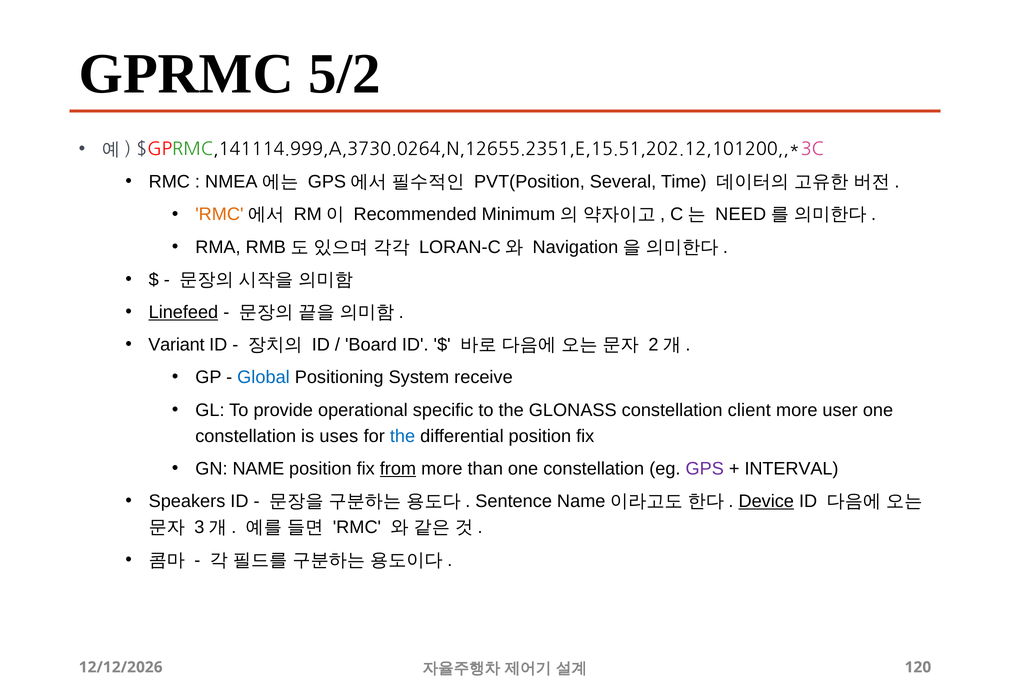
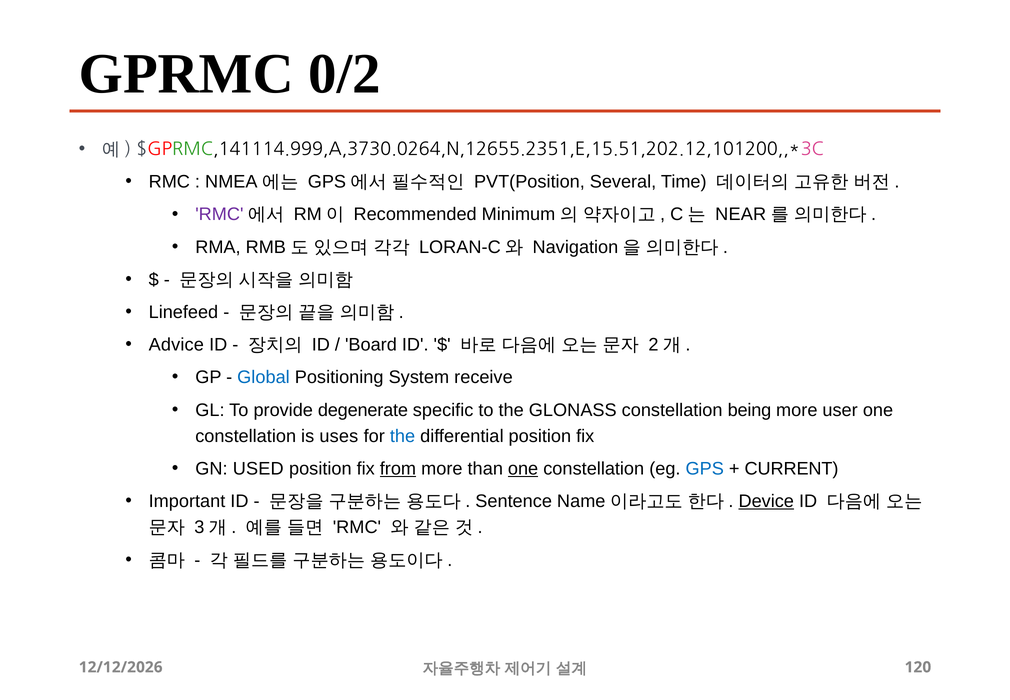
5/2: 5/2 -> 0/2 (344, 74)
RMC colour: orange -> purple (219, 214)
NEED: NEED -> NEAR (741, 214)
Linefeed underline: present -> none (183, 312)
Variant: Variant -> Advice (176, 344)
operational: operational -> degenerate (363, 410)
client: client -> being (749, 410)
GN NAME: NAME -> USED (258, 468)
one underline: none -> present (523, 468)
GPS colour: purple -> blue (705, 468)
INTERVAL: INTERVAL -> CURRENT (792, 468)
Speakers: Speakers -> Important (187, 501)
